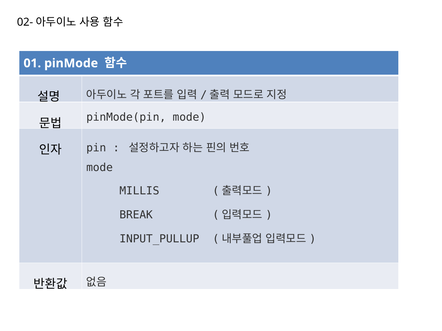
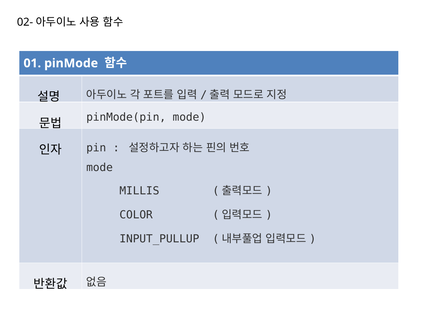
BREAK: BREAK -> COLOR (136, 215)
